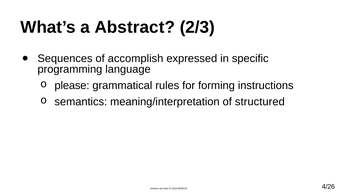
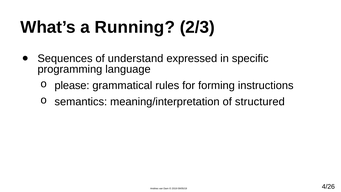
Abstract: Abstract -> Running (135, 27)
accomplish: accomplish -> understand (136, 58)
